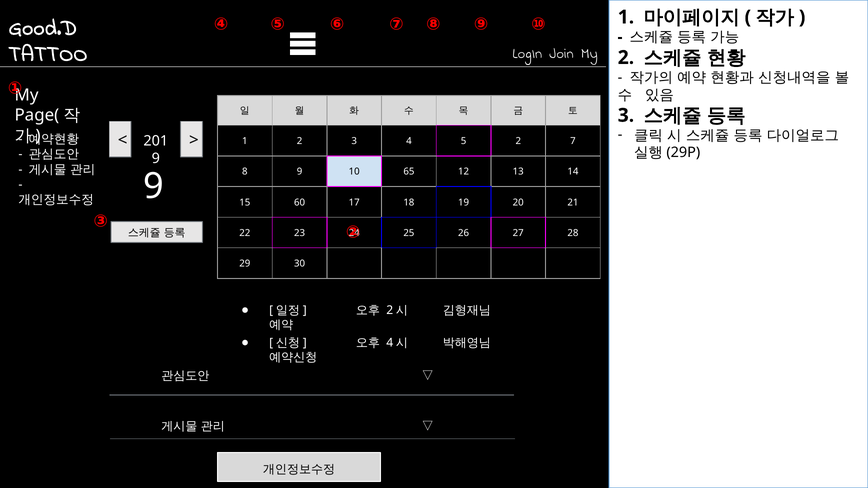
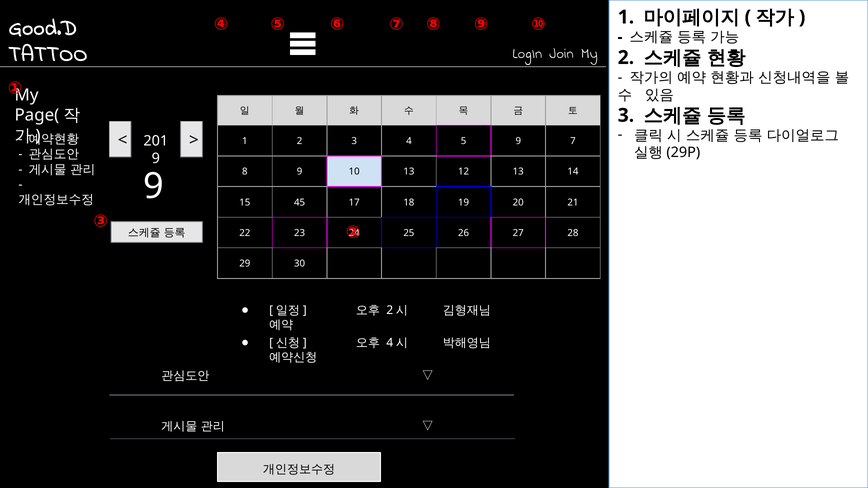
5 2: 2 -> 9 (518, 141)
10 65: 65 -> 13 (409, 172)
60: 60 -> 45 (300, 203)
